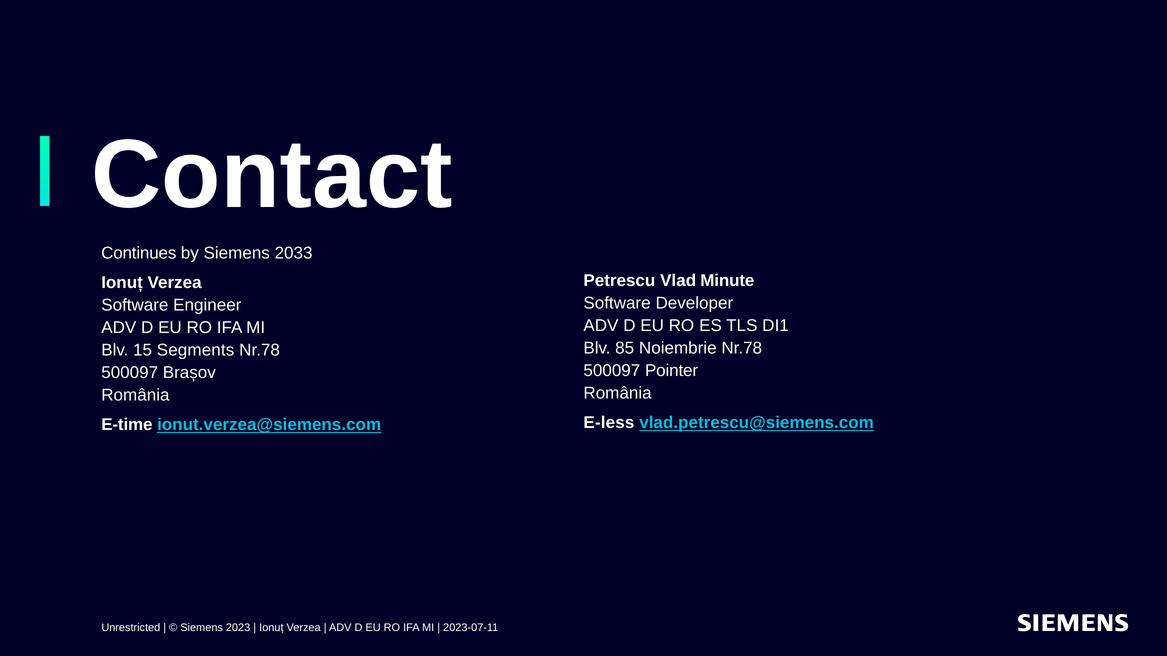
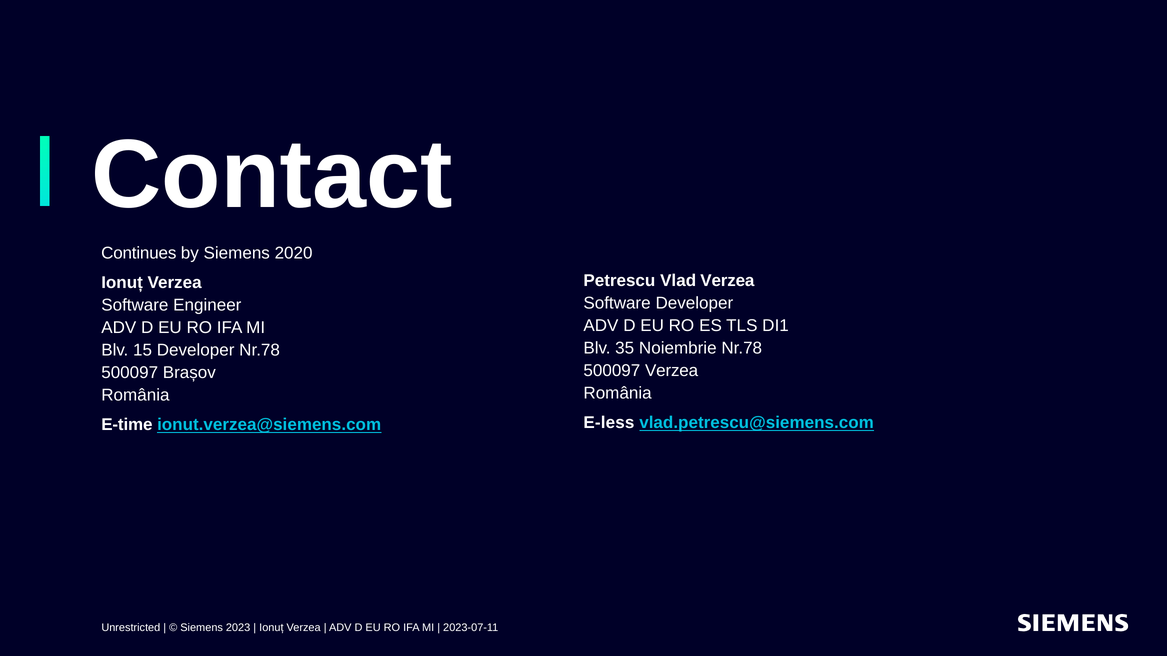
2033: 2033 -> 2020 (294, 253)
Vlad Minute: Minute -> Verzea (727, 281)
85: 85 -> 35 (625, 348)
15 Segments: Segments -> Developer (196, 350)
500097 Pointer: Pointer -> Verzea (672, 371)
